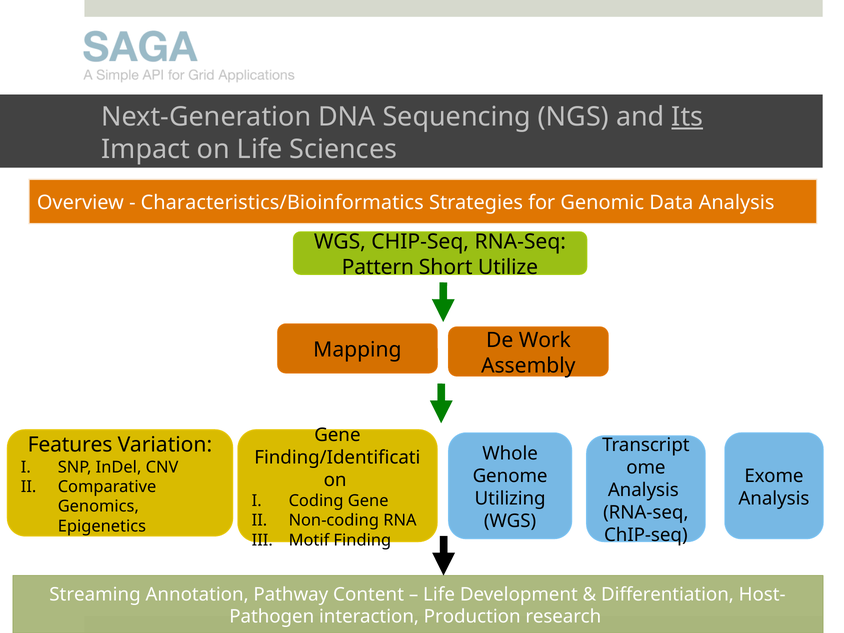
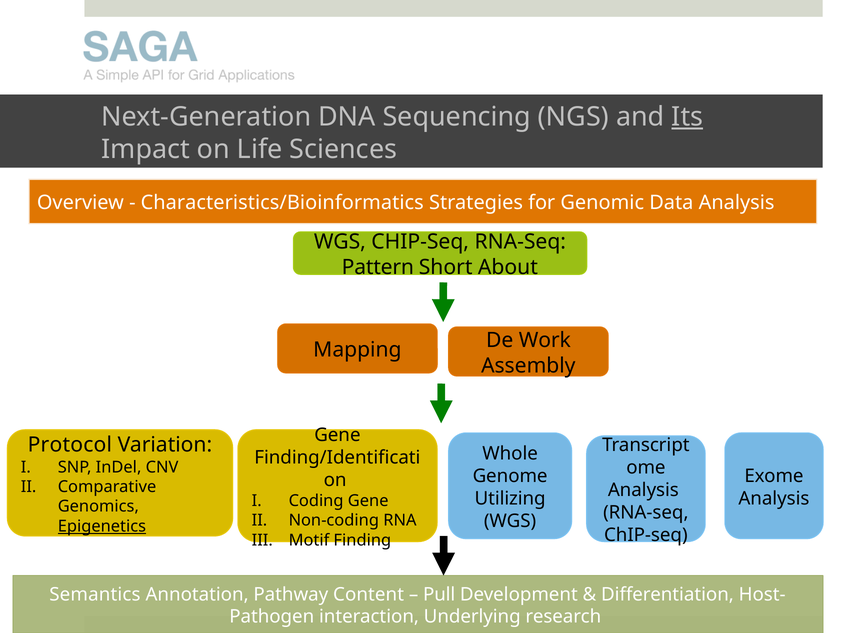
Utilize: Utilize -> About (508, 267)
Features: Features -> Protocol (70, 445)
Epigenetics underline: none -> present (102, 526)
Streaming: Streaming -> Semantics (95, 594)
Life: Life -> Pull (439, 594)
Production: Production -> Underlying (472, 617)
